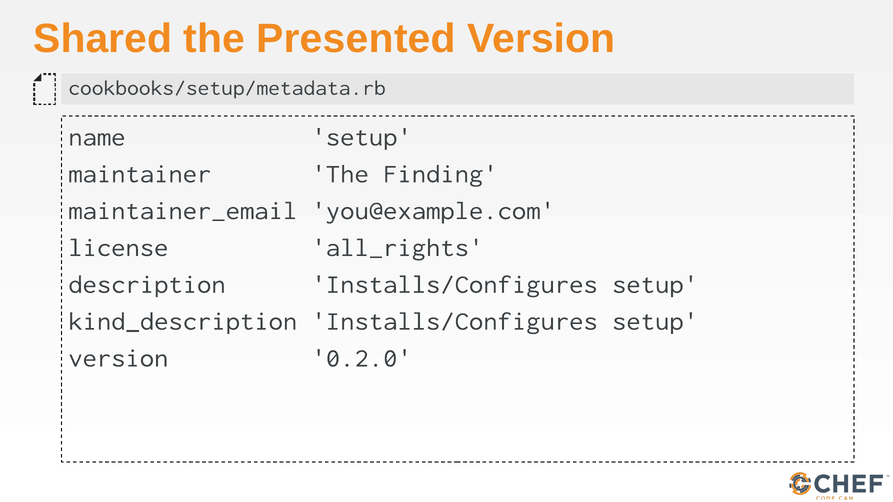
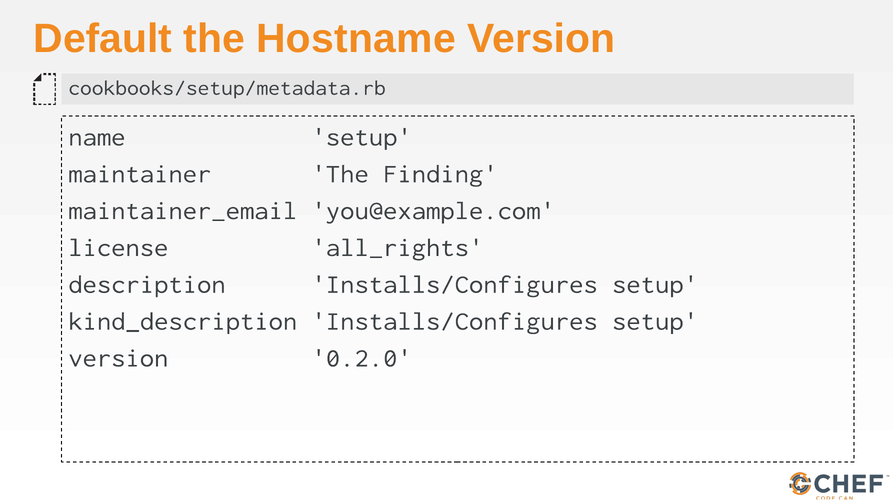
Shared: Shared -> Default (103, 39)
Presented: Presented -> Hostname (356, 39)
